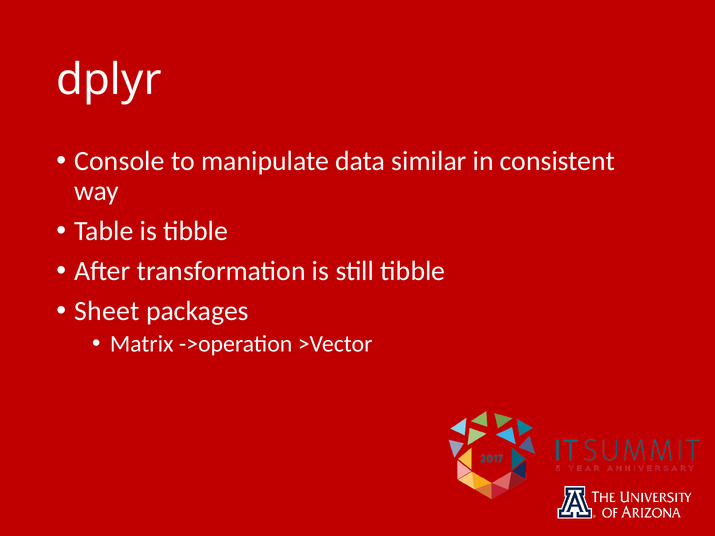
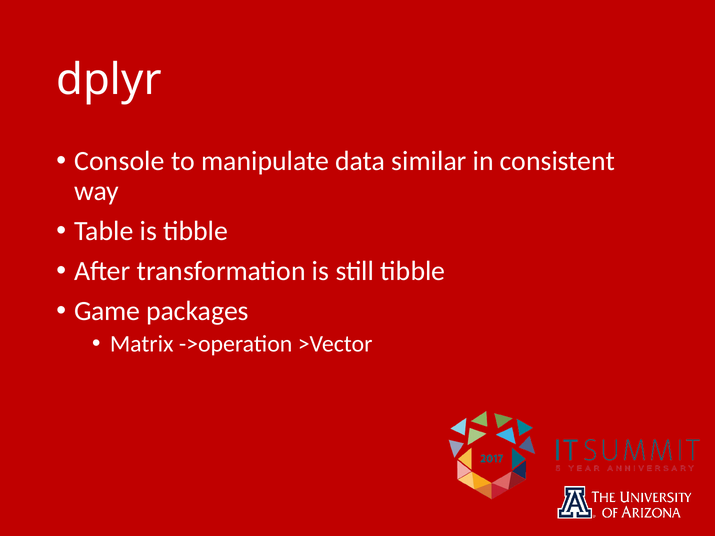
Sheet: Sheet -> Game (107, 311)
